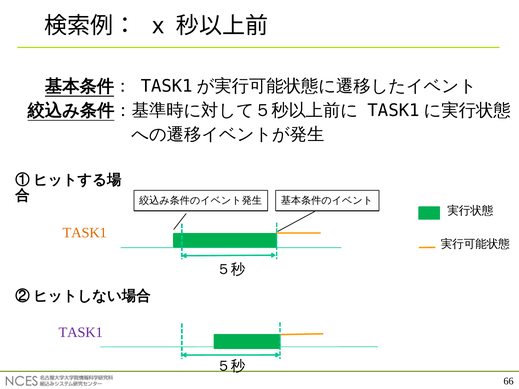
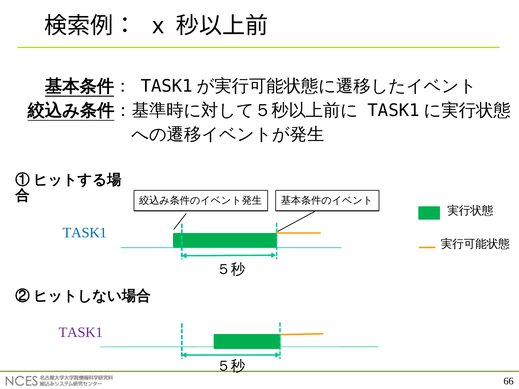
TASK1 colour: orange -> blue (85, 233)
